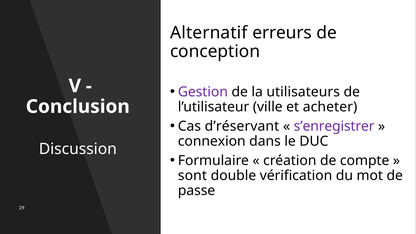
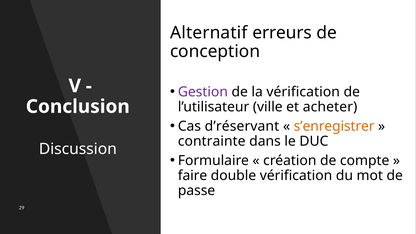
la utilisateurs: utilisateurs -> vérification (303, 92)
s’enregistrer colour: purple -> orange (334, 126)
connexion: connexion -> contrainte (212, 141)
sont: sont -> faire (193, 175)
